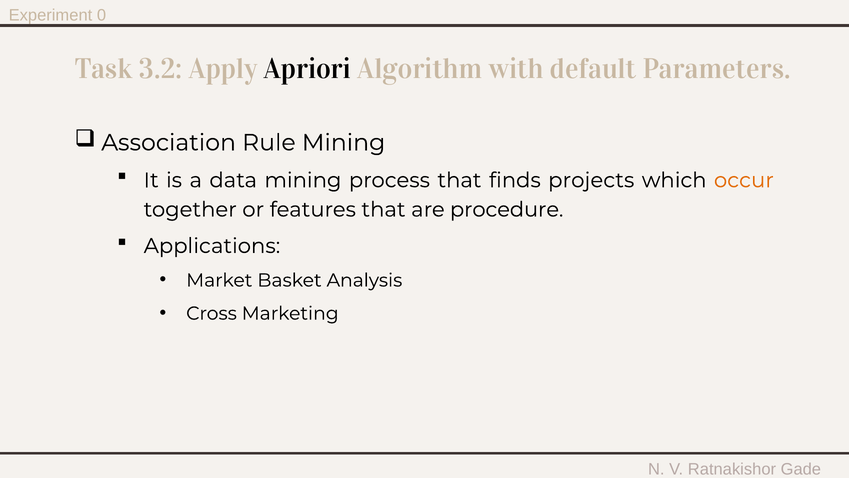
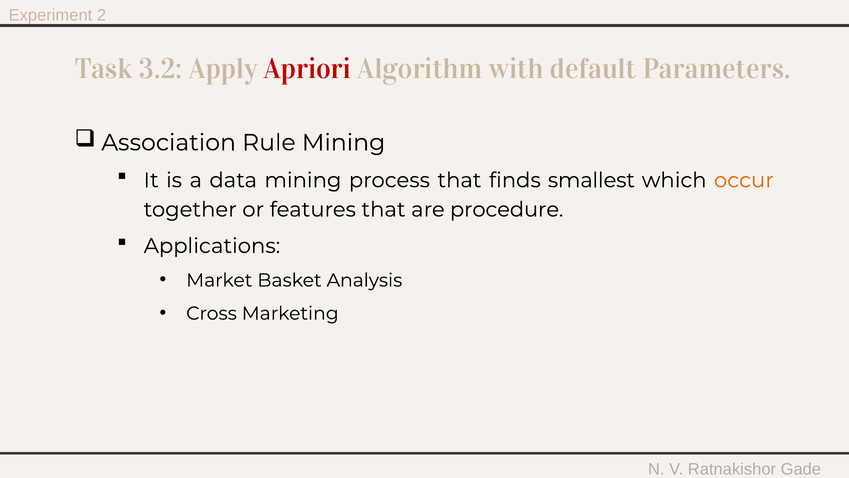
0: 0 -> 2 (101, 15)
Apriori colour: black -> red (307, 69)
projects: projects -> smallest (591, 180)
